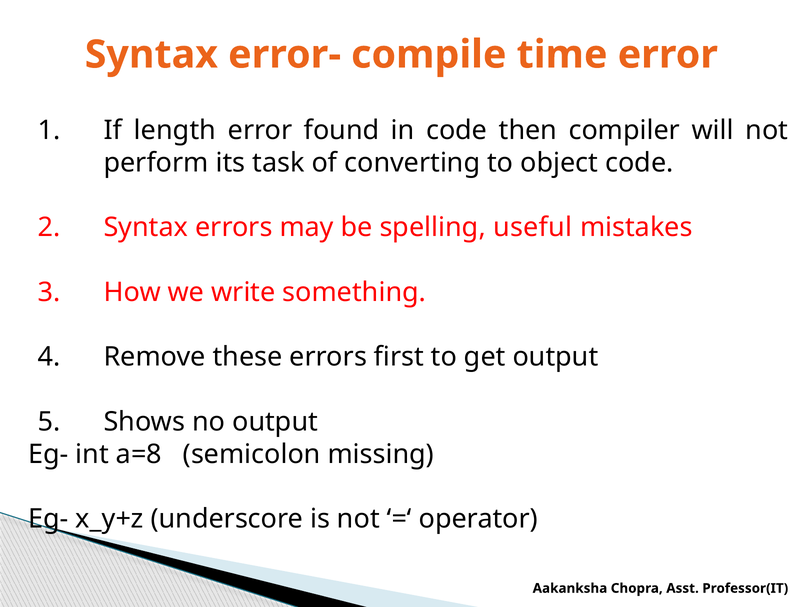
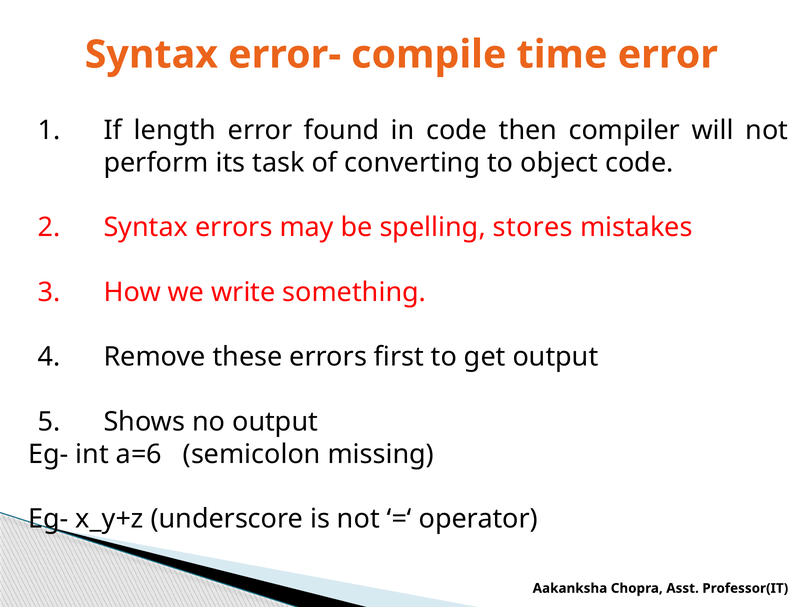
useful: useful -> stores (533, 228)
a=8: a=8 -> a=6 (139, 454)
